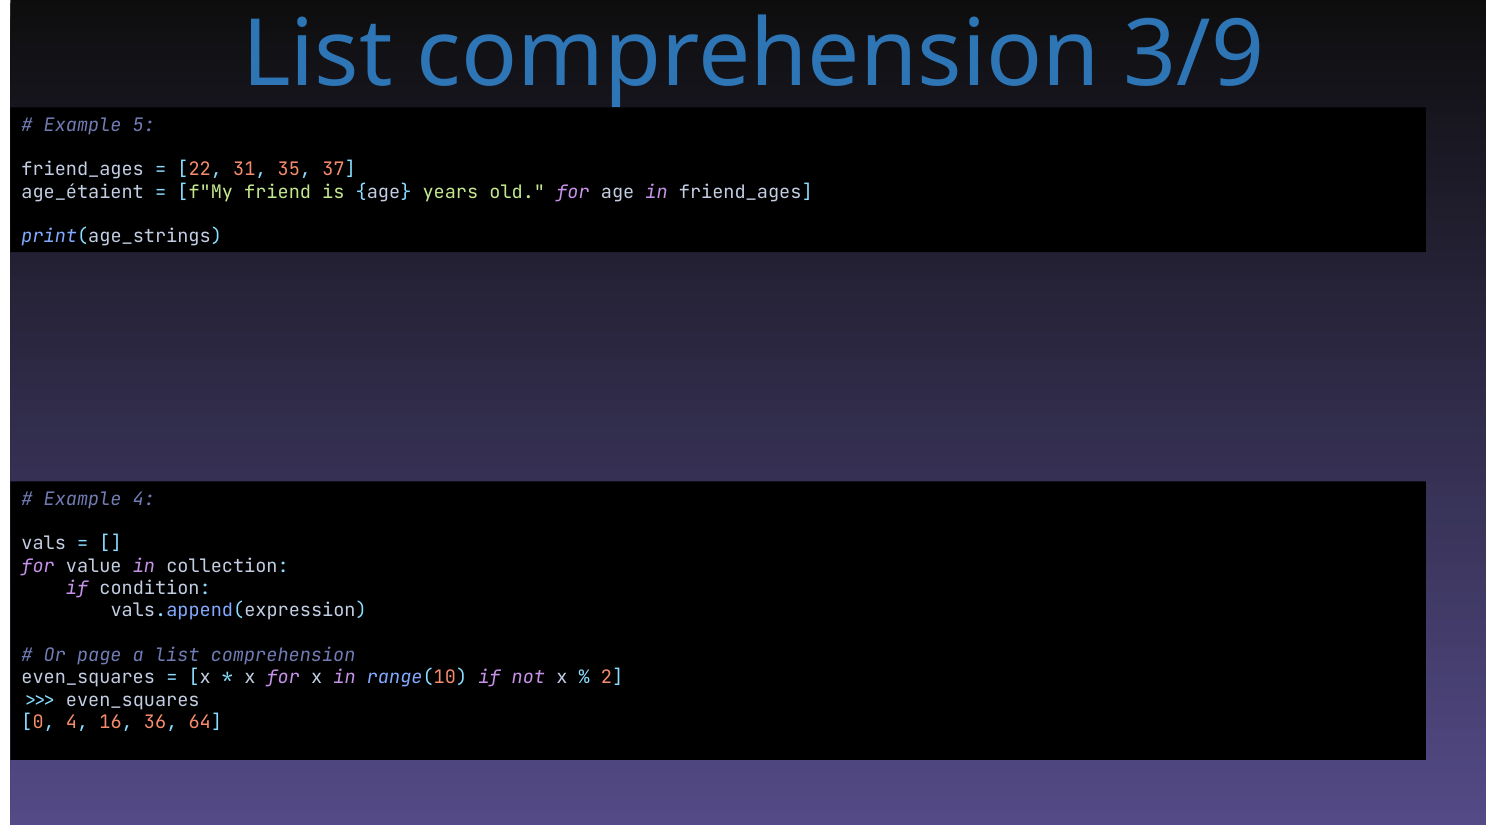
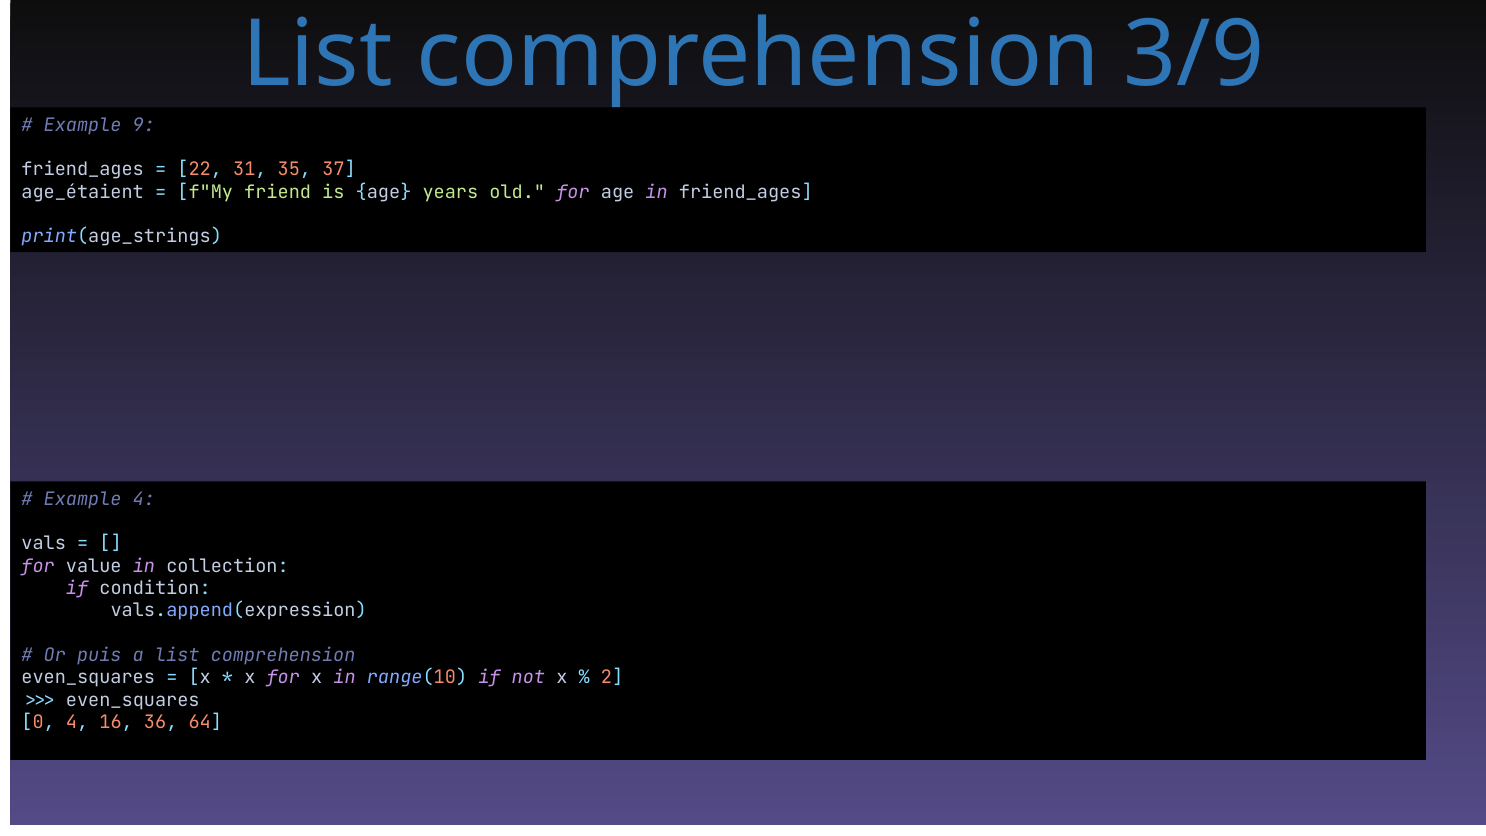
5: 5 -> 9 (144, 125)
page: page -> puis (99, 655)
